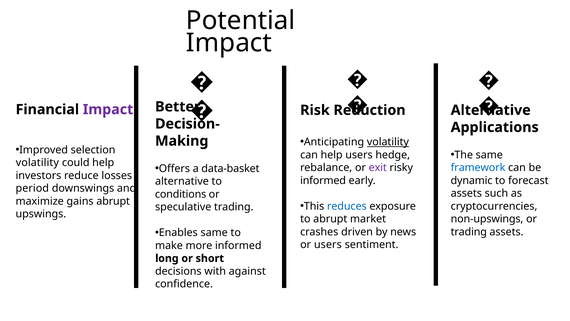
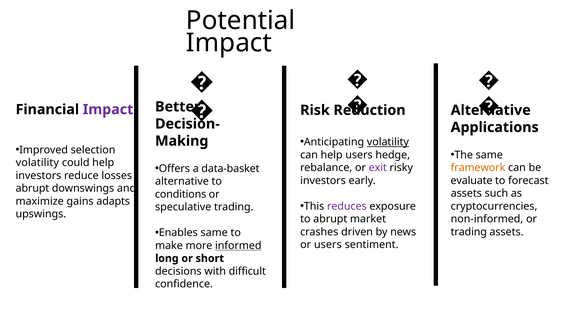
framework colour: blue -> orange (478, 168)
informed: informed -> investors (323, 180)
dynamic: dynamic -> evaluate (472, 180)
period: period -> abrupt (32, 188)
gains abrupt: abrupt -> adapts (113, 201)
reduces colour: blue -> purple (347, 206)
non-upswings: non-upswings -> non-informed (487, 219)
informed underline: none -> present (238, 245)
against: against -> difficult (247, 271)
